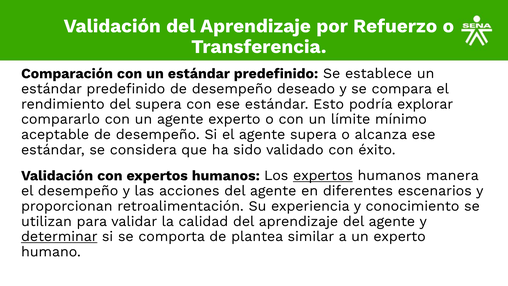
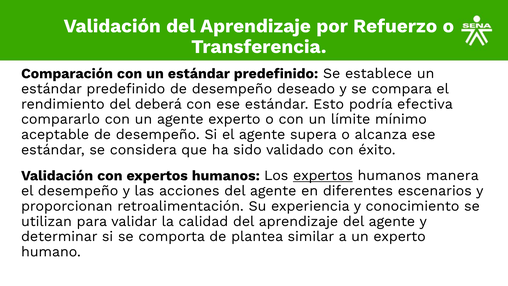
del supera: supera -> deberá (158, 104)
explorar: explorar -> efectiva (425, 104)
determinar underline: present -> none (59, 236)
